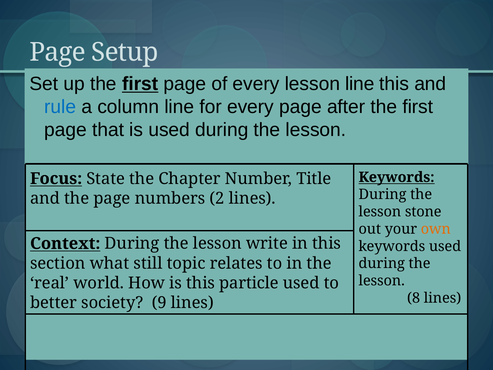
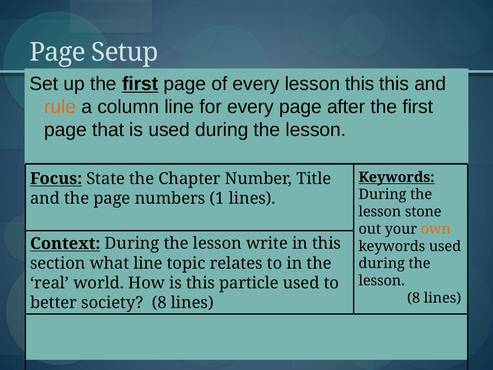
lesson line: line -> this (360, 84)
rule colour: blue -> orange (60, 107)
2: 2 -> 1 (217, 198)
what still: still -> line (148, 263)
society 9: 9 -> 8 (159, 303)
